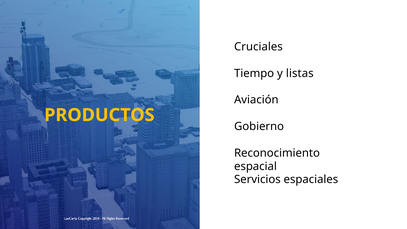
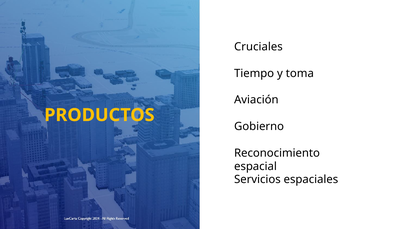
listas: listas -> toma (300, 73)
